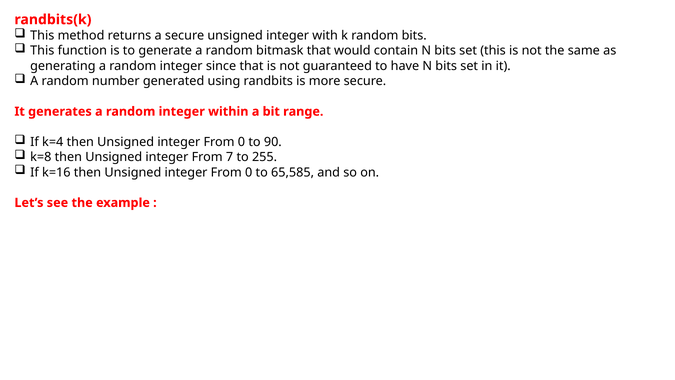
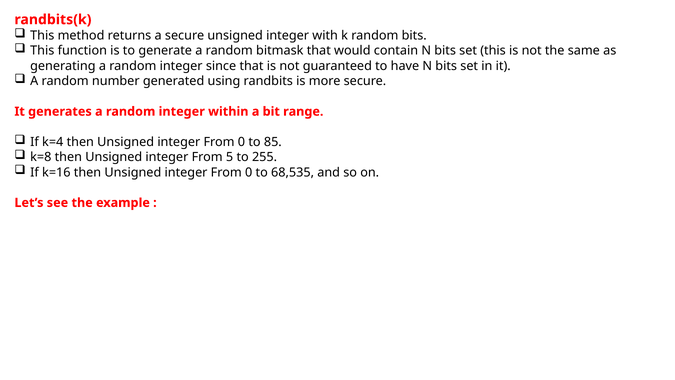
90: 90 -> 85 (273, 142)
7: 7 -> 5 (230, 157)
65,585: 65,585 -> 68,535 (293, 172)
